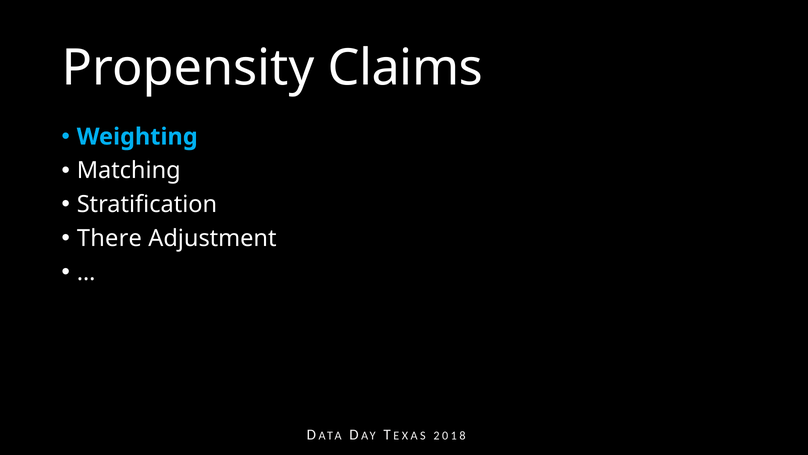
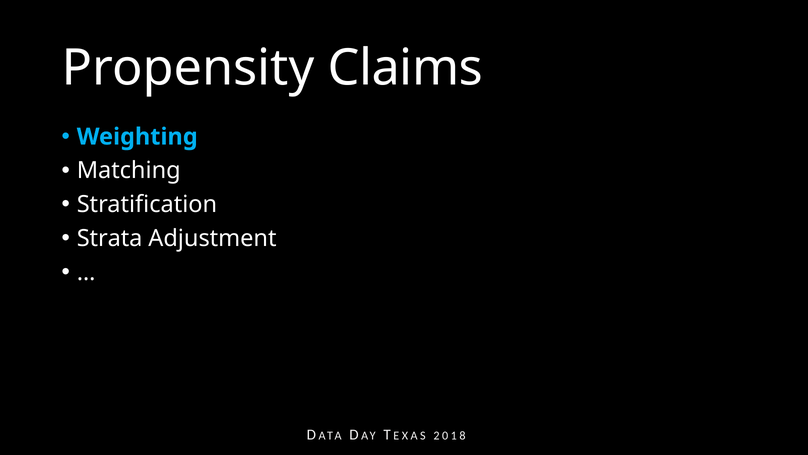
There: There -> Strata (110, 238)
